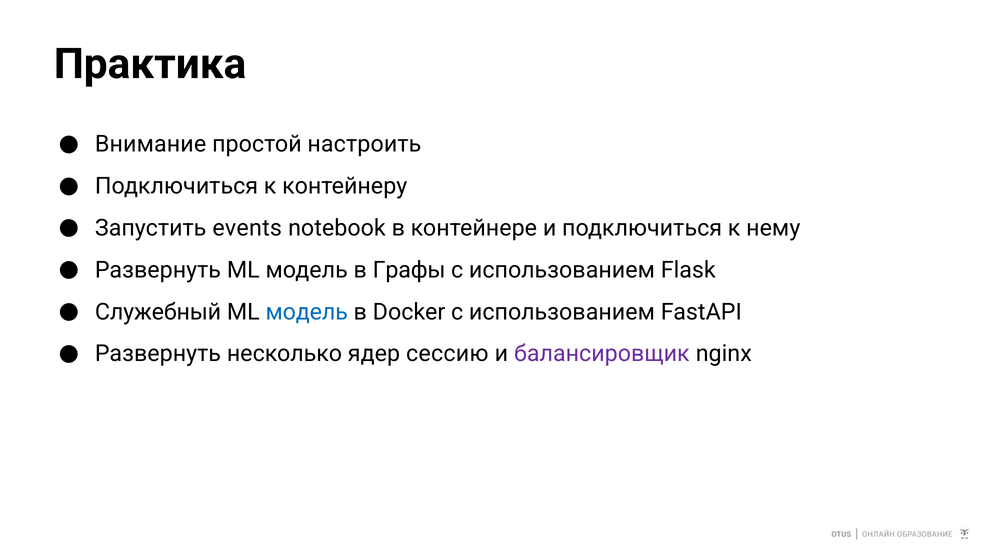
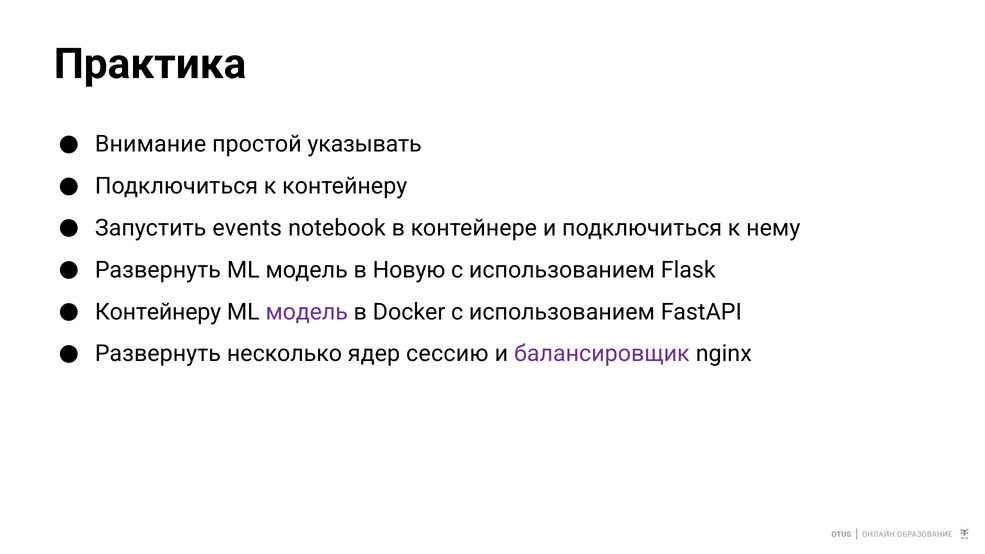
настроить: настроить -> указывать (365, 144)
Графы: Графы -> Новую (409, 270)
Служебный: Служебный -> Контейнеру (158, 312)
модель colour: blue -> purple (307, 312)
